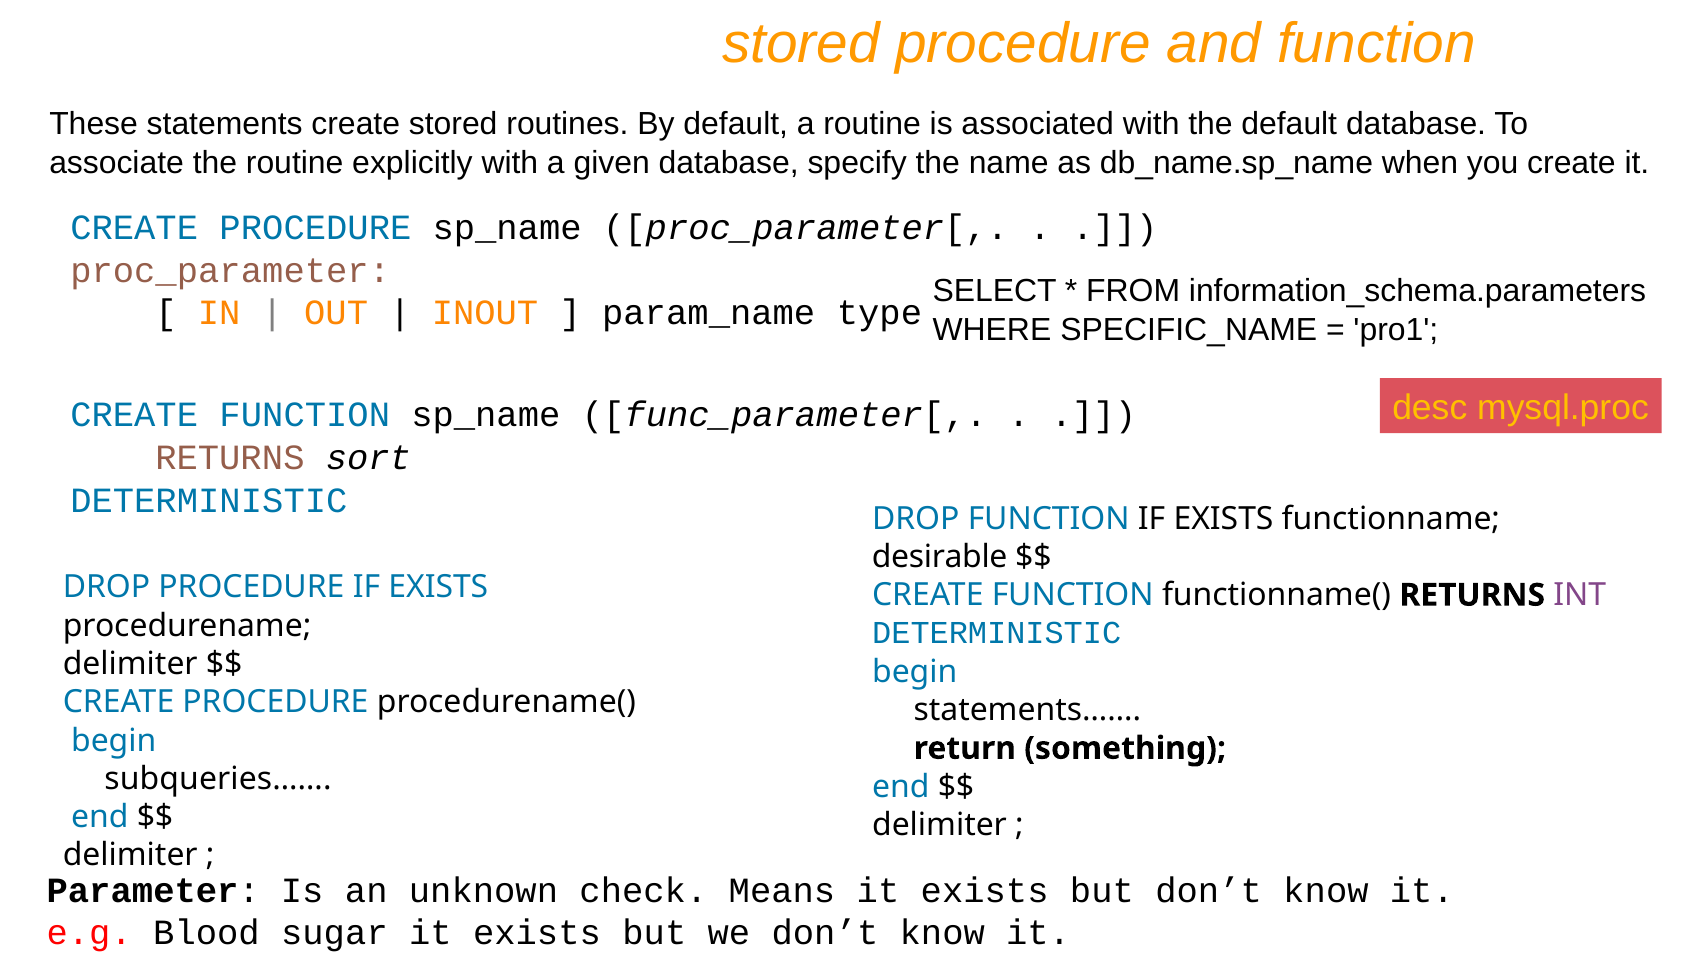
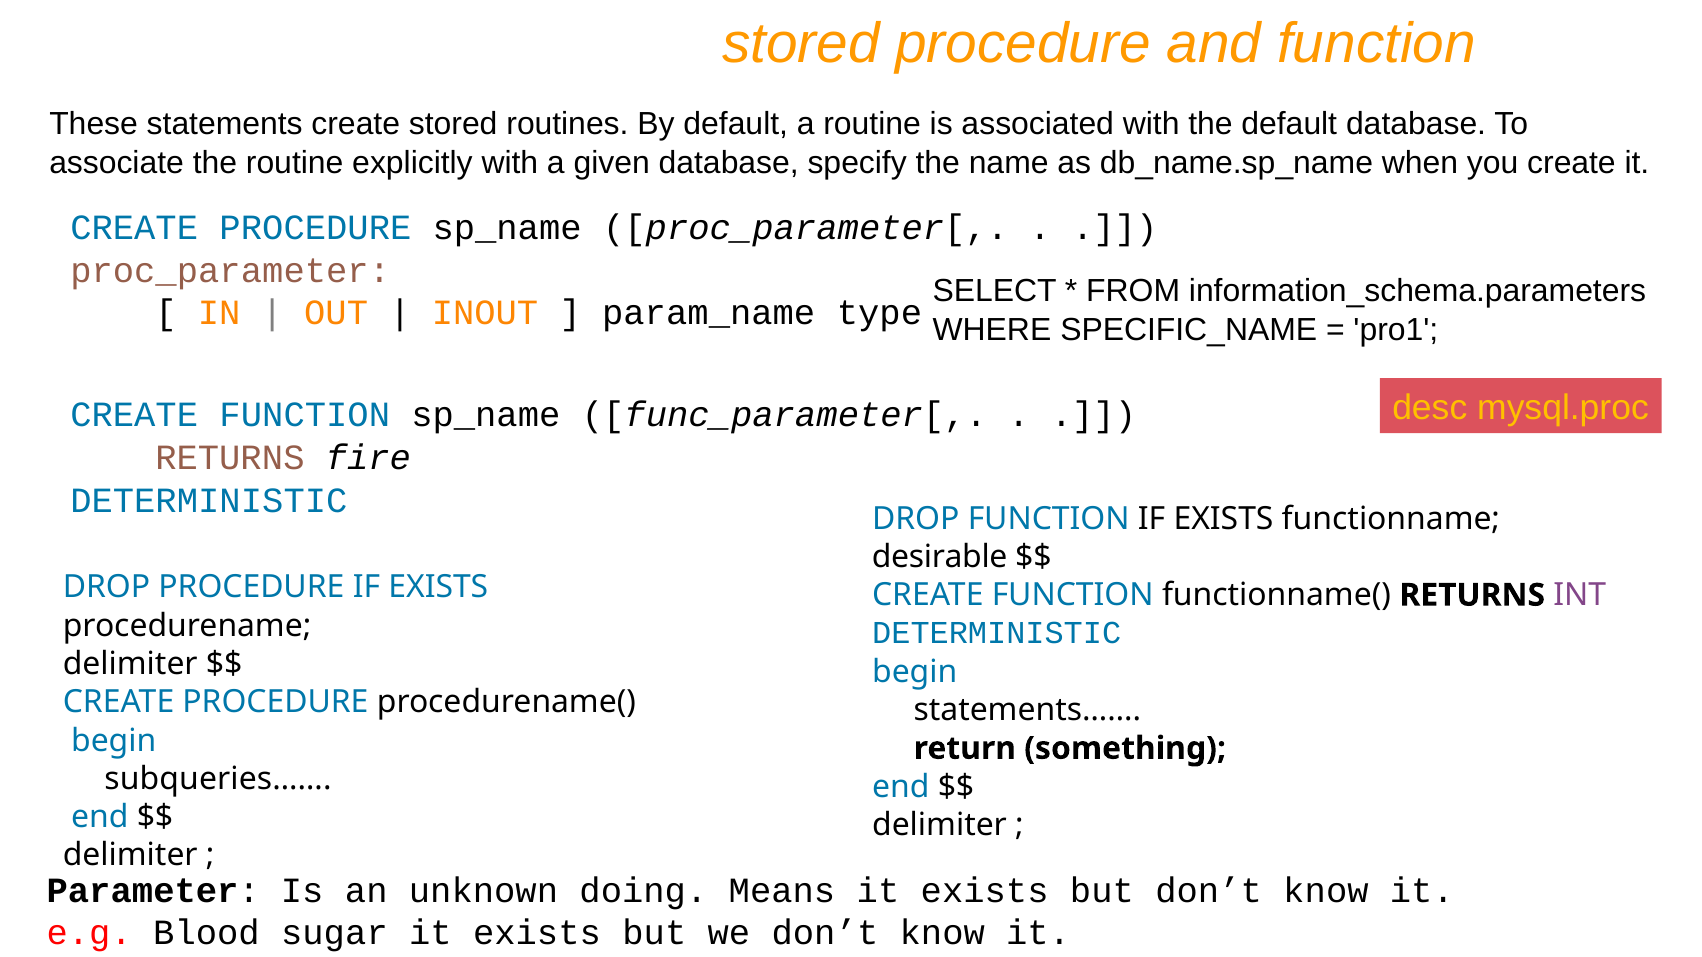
sort: sort -> fire (368, 458)
check: check -> doing (643, 891)
